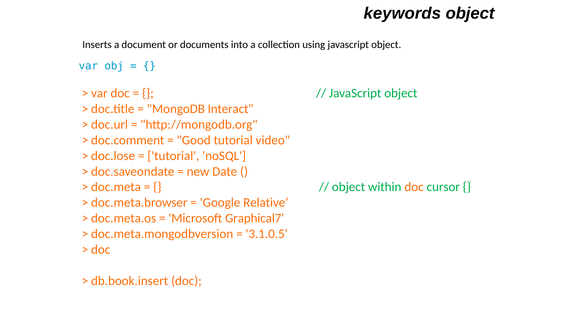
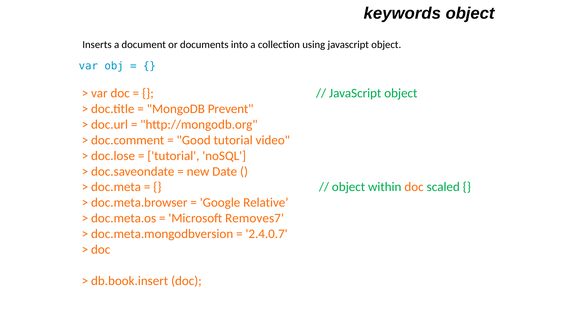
Interact: Interact -> Prevent (231, 109)
cursor: cursor -> scaled (443, 187)
Graphical7: Graphical7 -> Removes7 (255, 219)
3.1.0.5: 3.1.0.5 -> 2.4.0.7 (267, 234)
